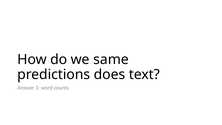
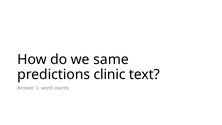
does: does -> clinic (110, 74)
